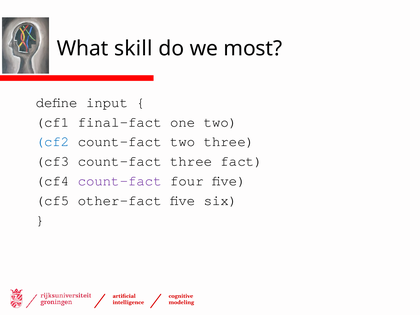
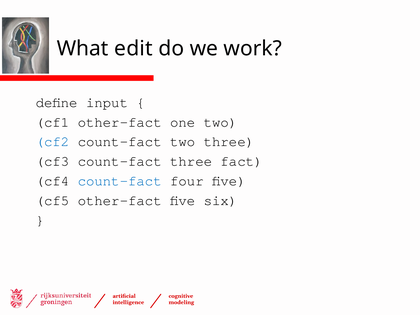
skill: skill -> edit (133, 49)
most: most -> work (253, 49)
cf1 final-fact: final-fact -> other-fact (120, 122)
count-fact colour: purple -> blue (120, 181)
